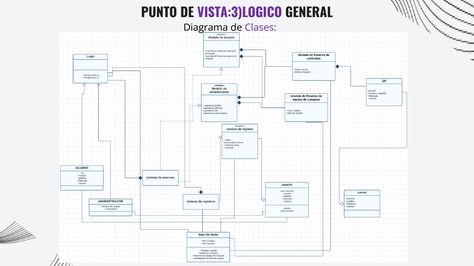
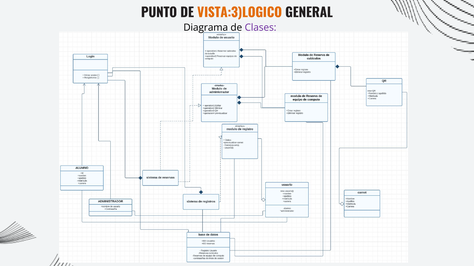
VISTA:3)LOGICO colour: purple -> orange (240, 13)
